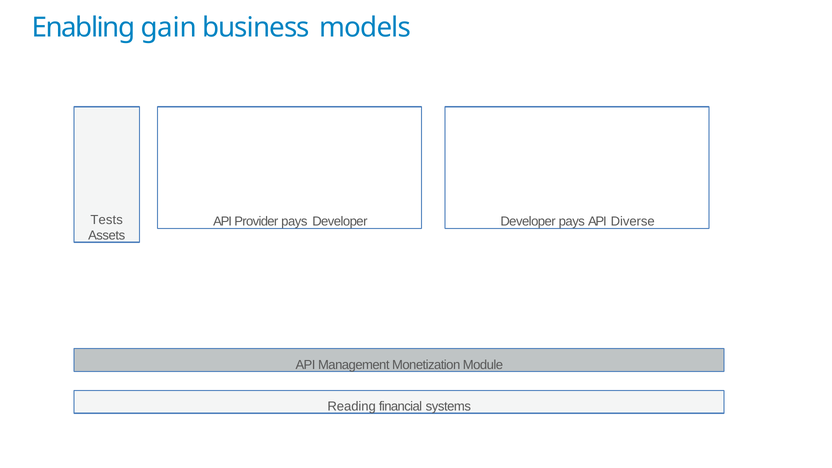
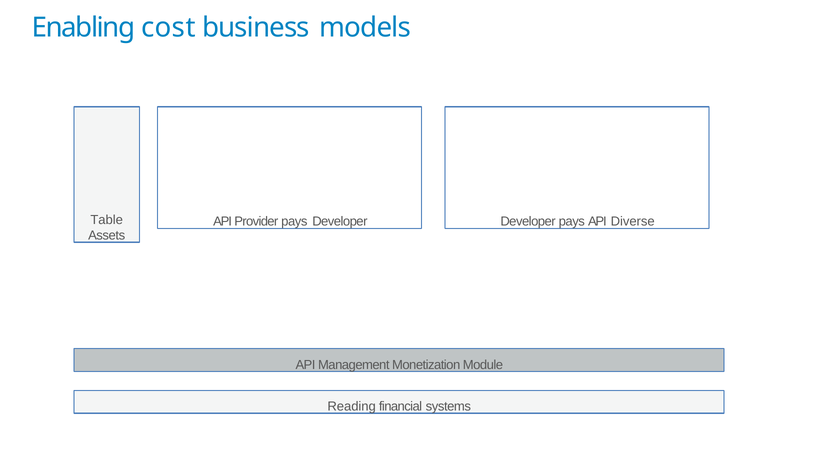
gain: gain -> cost (168, 27)
Tests: Tests -> Table (107, 220)
